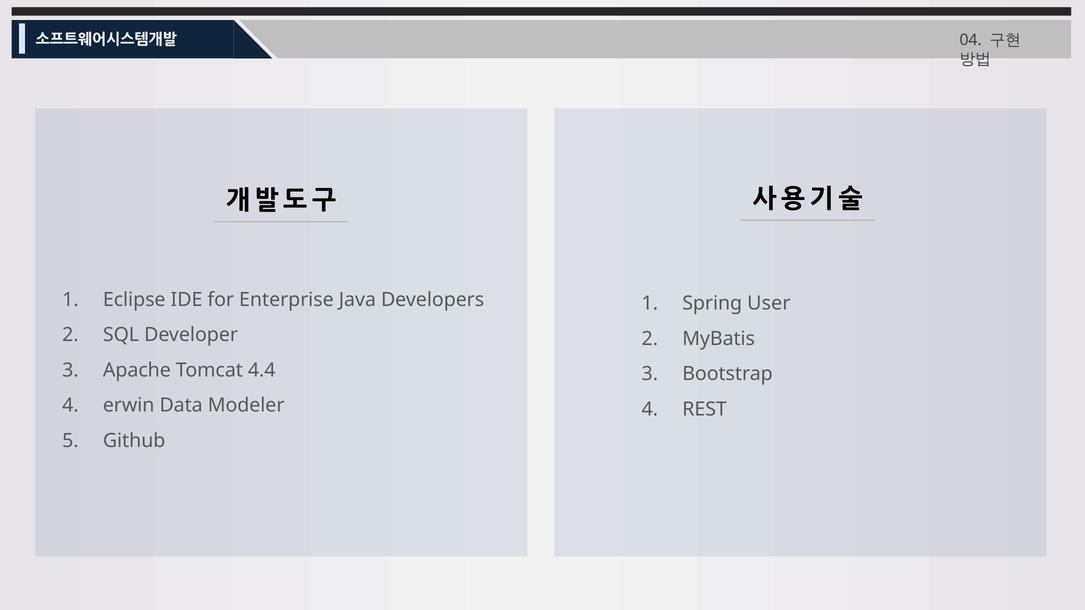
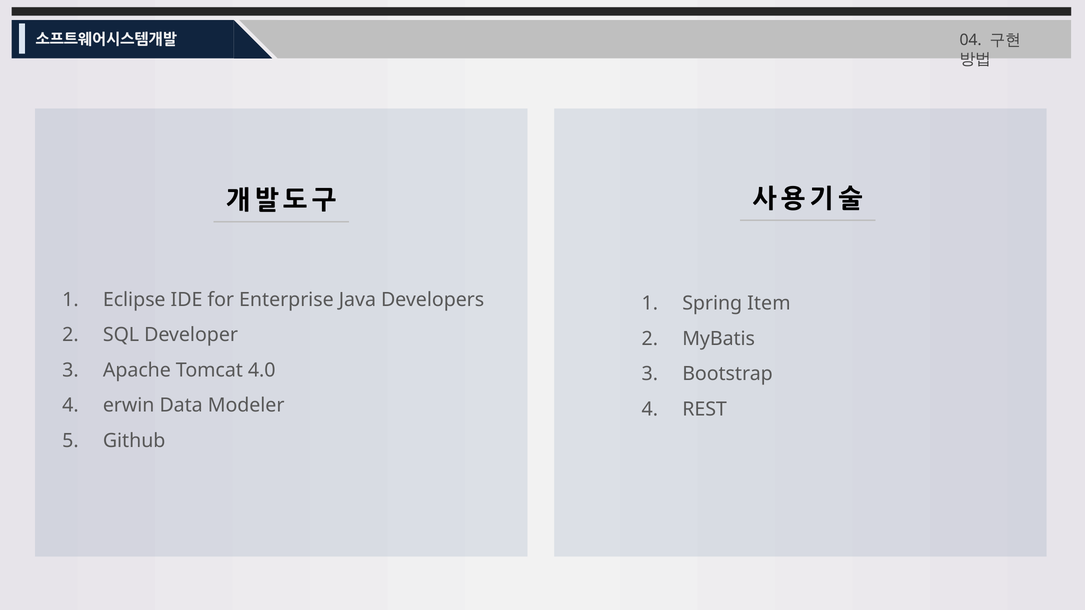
User: User -> Item (769, 304)
4.4: 4.4 -> 4.0 (262, 370)
